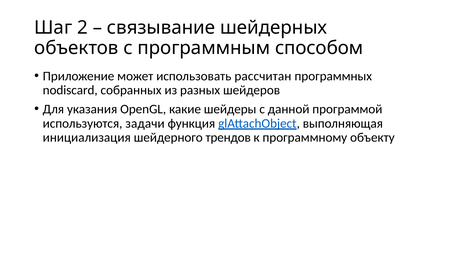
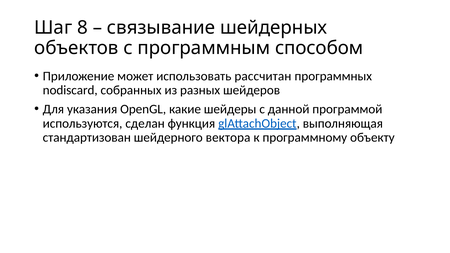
2: 2 -> 8 (83, 28)
задачи: задачи -> сделан (145, 124)
инициализация: инициализация -> стандартизован (87, 138)
трендов: трендов -> вектора (228, 138)
